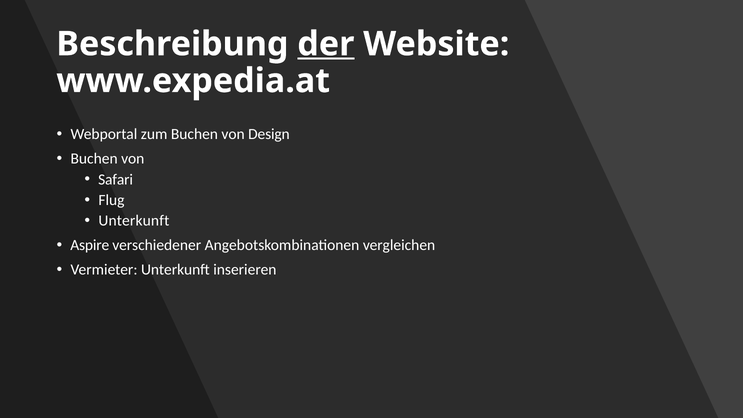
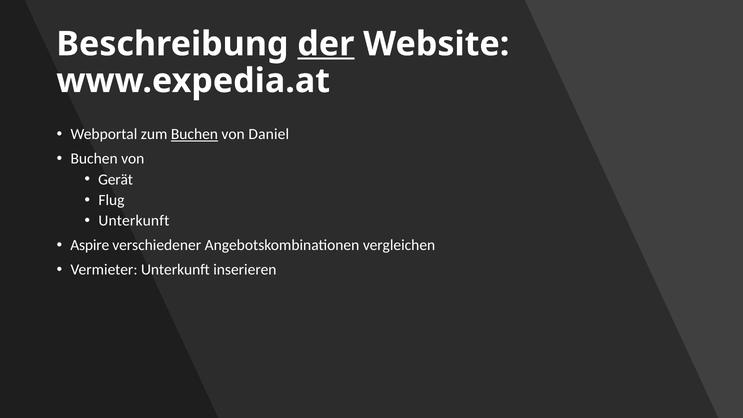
Buchen underline: none -> present (194, 134)
Design: Design -> Daniel (269, 134)
Safari: Safari -> Gerät (116, 179)
